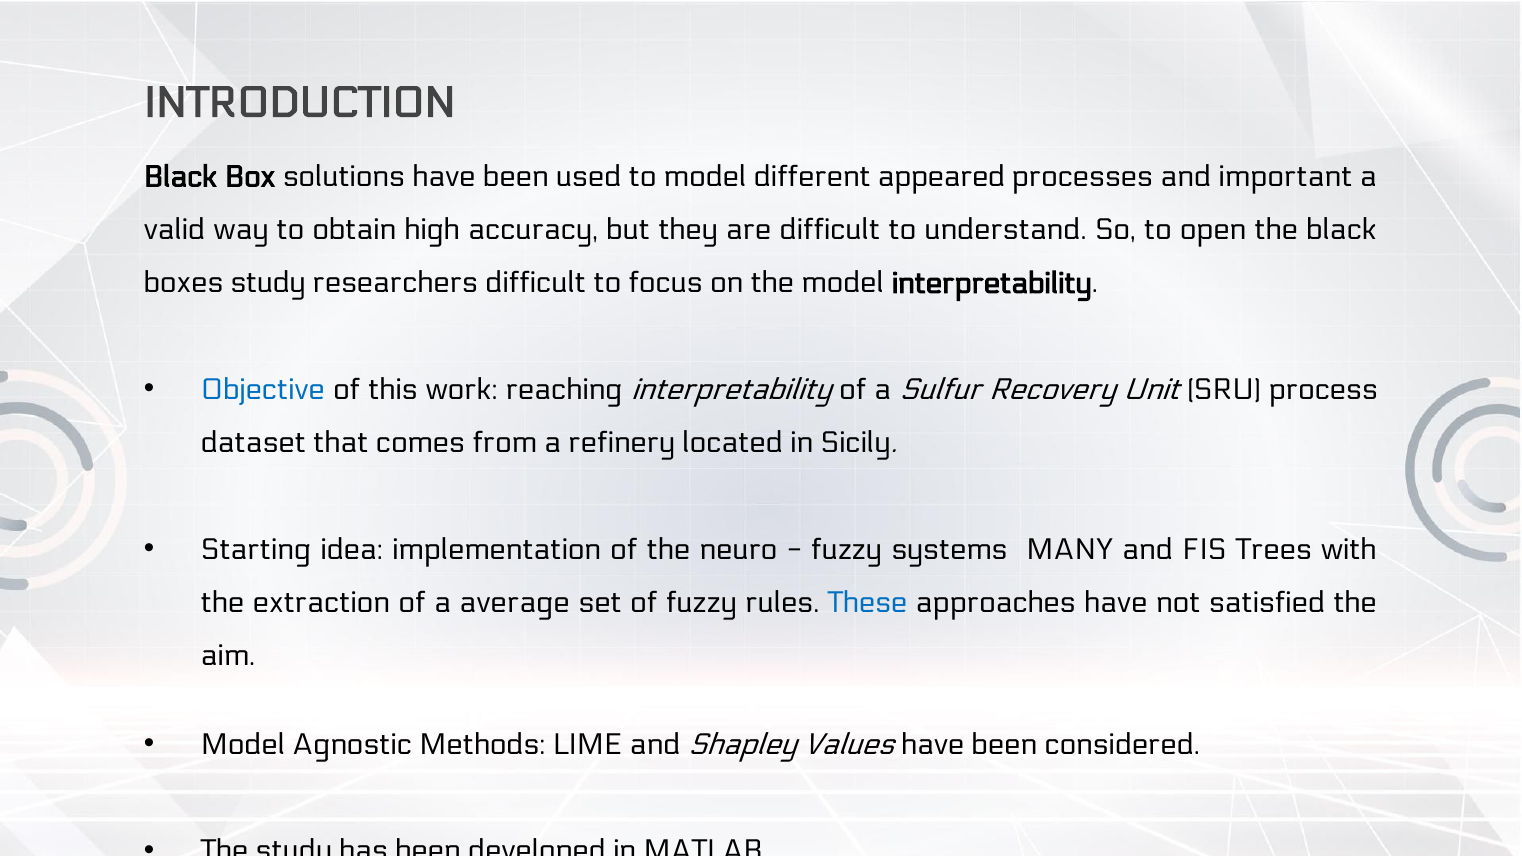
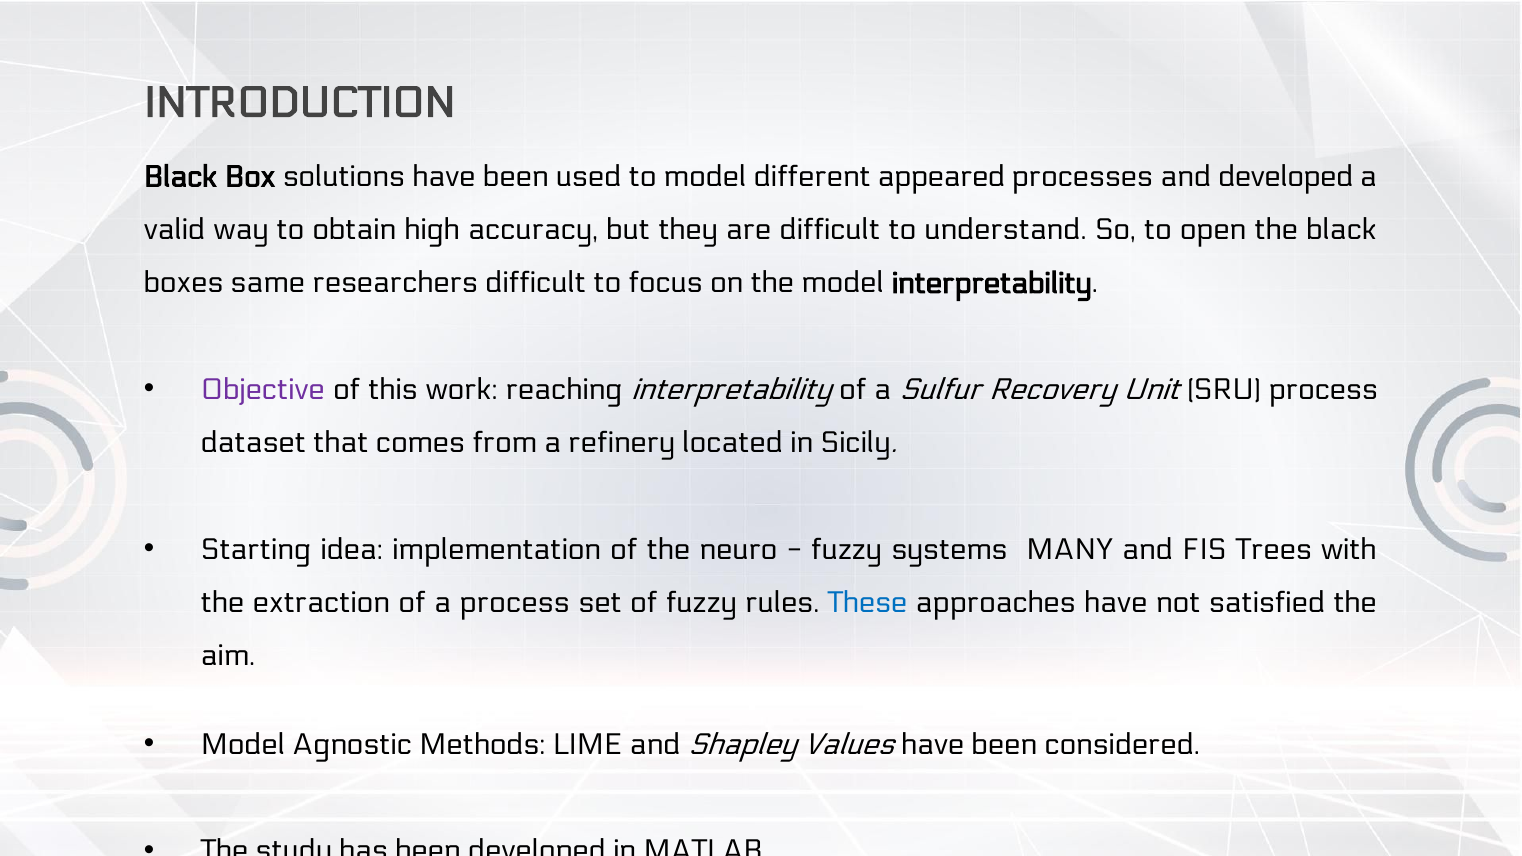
and important: important -> developed (1286, 177)
boxes study: study -> same (268, 283)
Objective colour: blue -> purple (263, 390)
a average: average -> process (515, 603)
